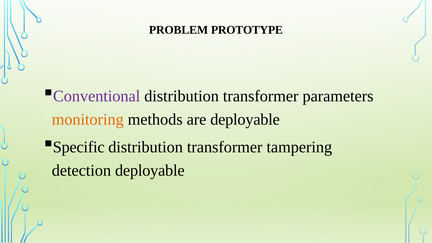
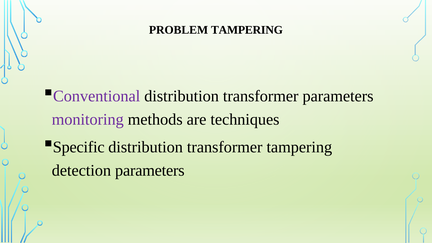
PROBLEM PROTOTYPE: PROTOTYPE -> TAMPERING (247, 30)
monitoring colour: orange -> purple (88, 119)
are deployable: deployable -> techniques (245, 119)
detection deployable: deployable -> parameters (150, 171)
